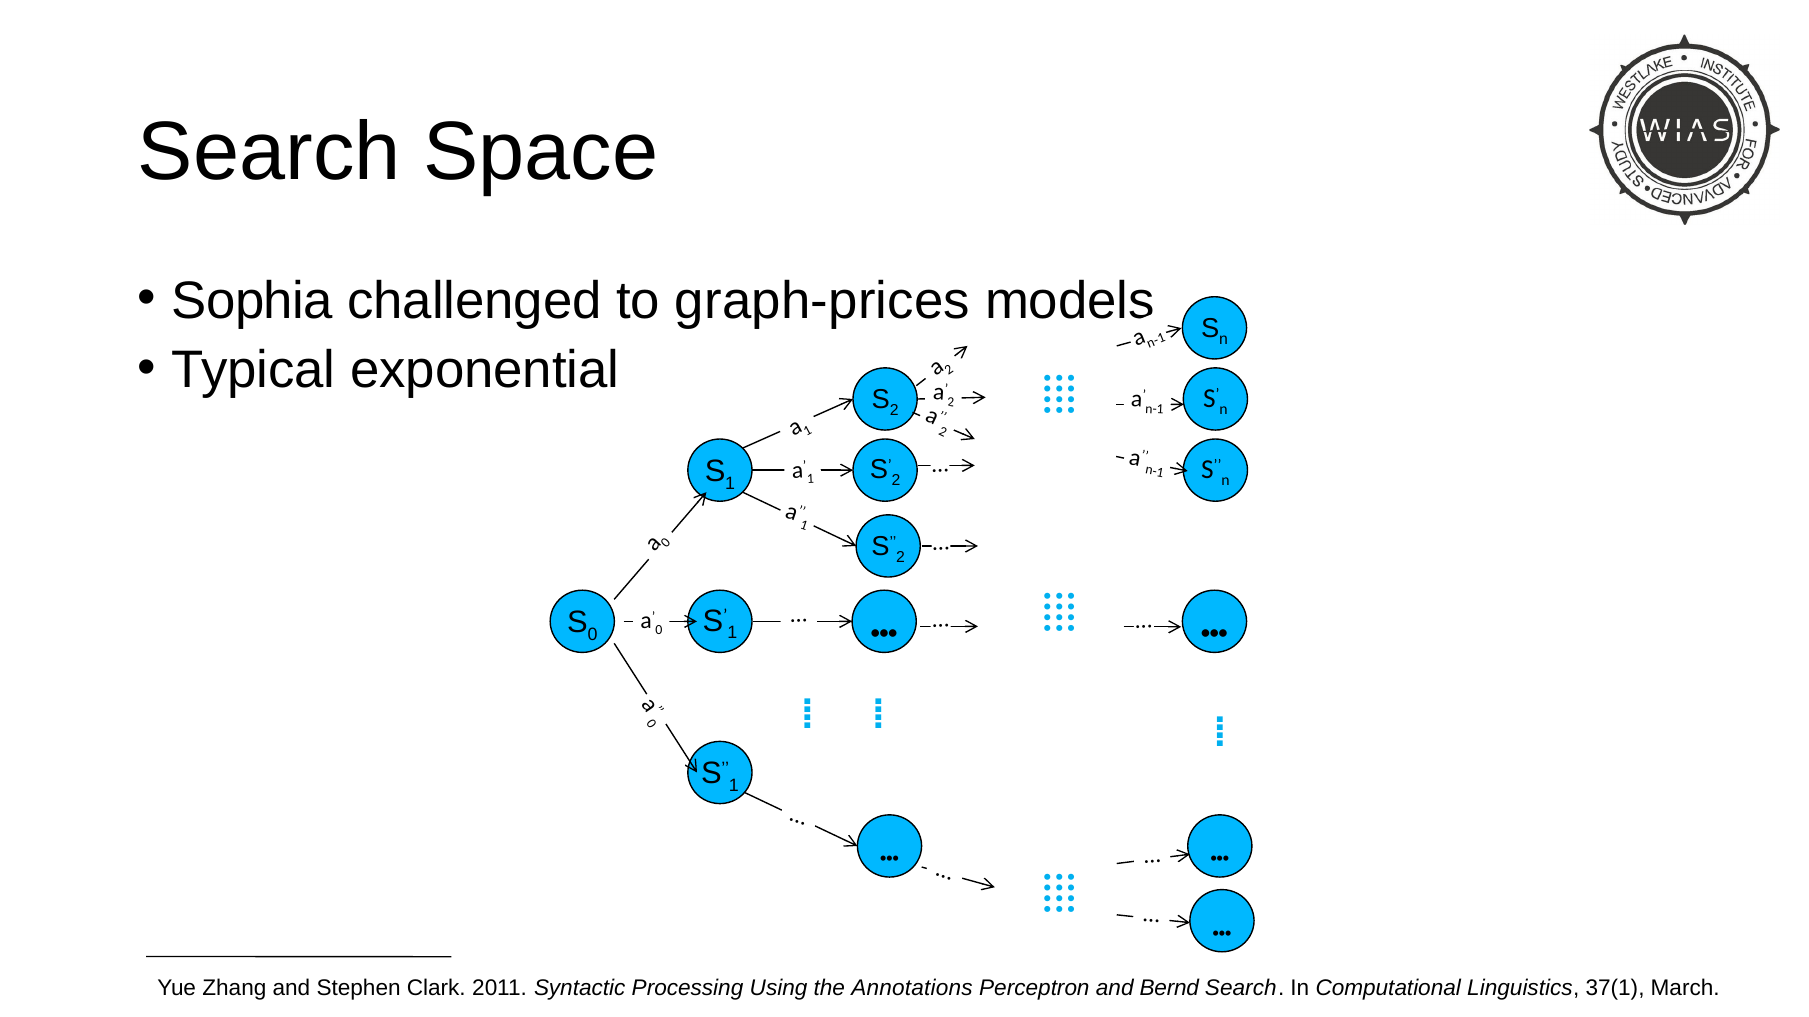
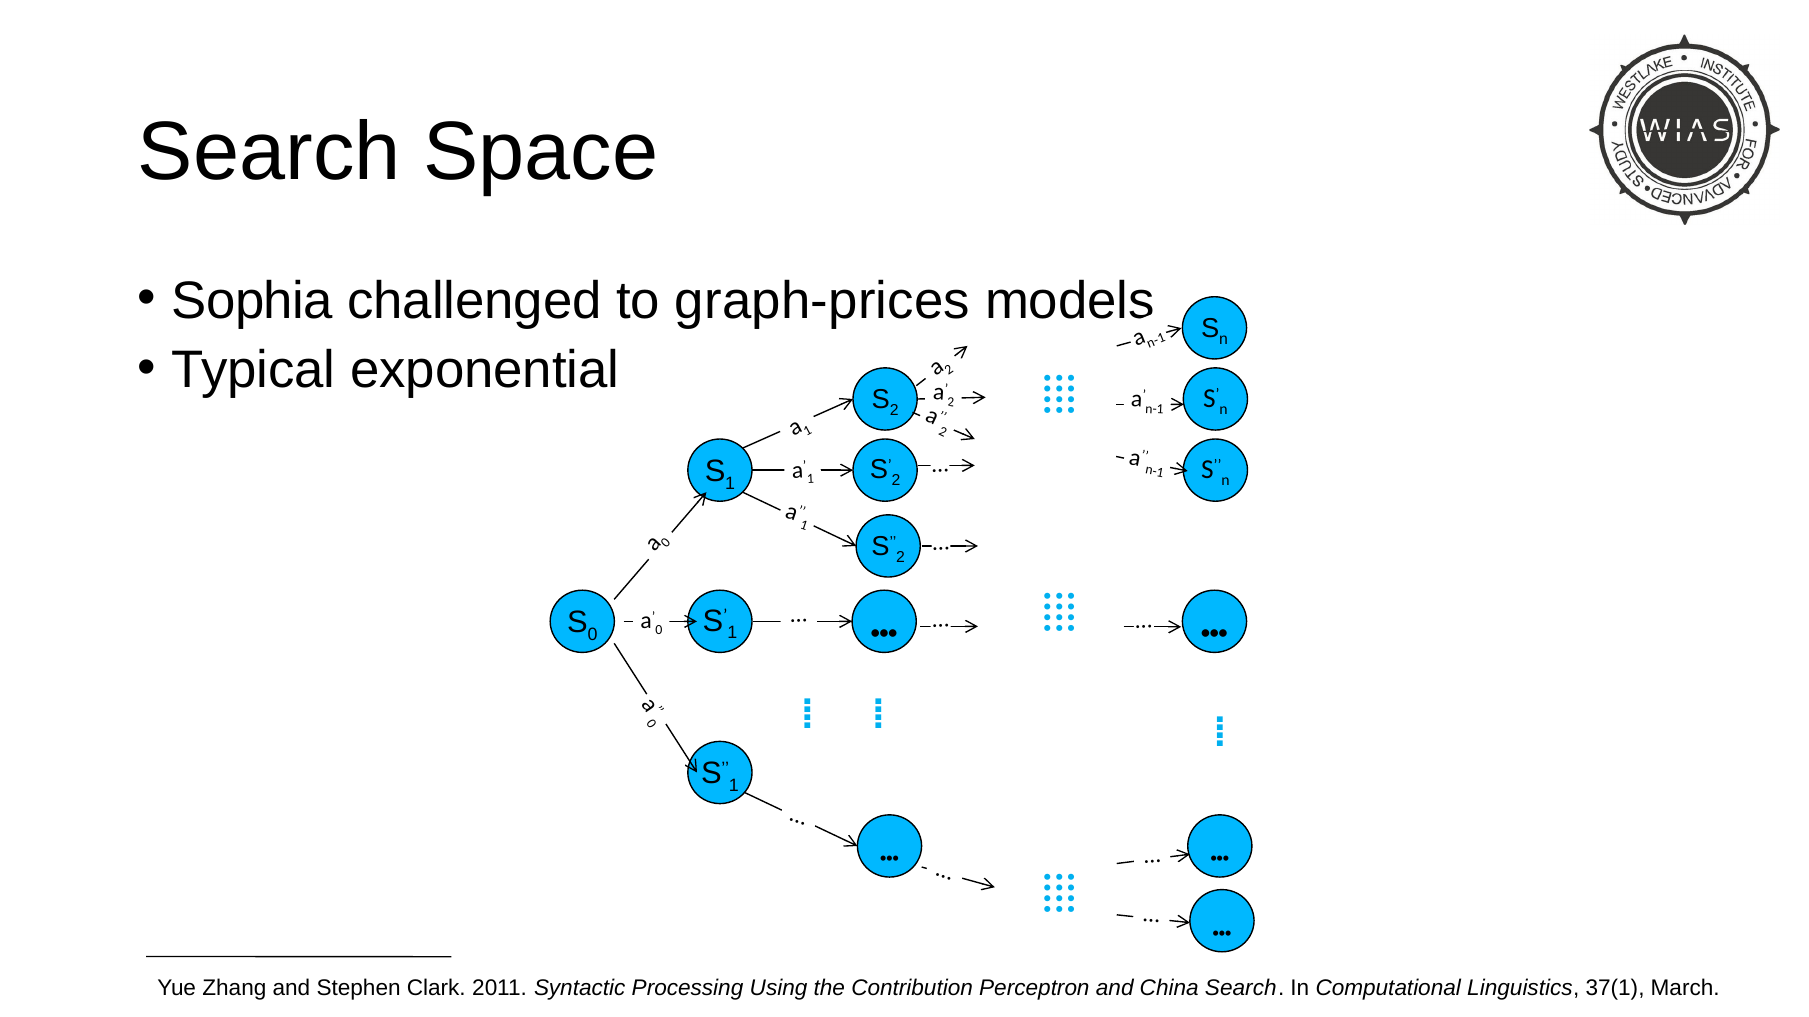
Annotations: Annotations -> Contribution (912, 989)
Bernd: Bernd -> China (1169, 989)
